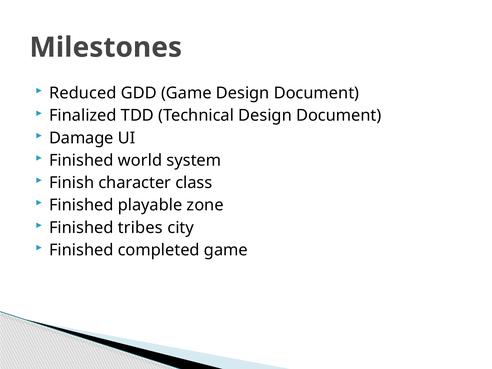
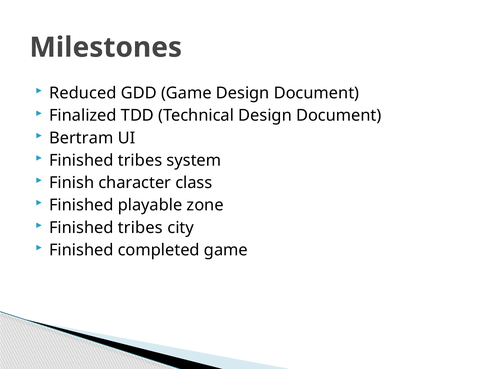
Damage: Damage -> Bertram (81, 138)
world: world -> tribes (140, 160)
